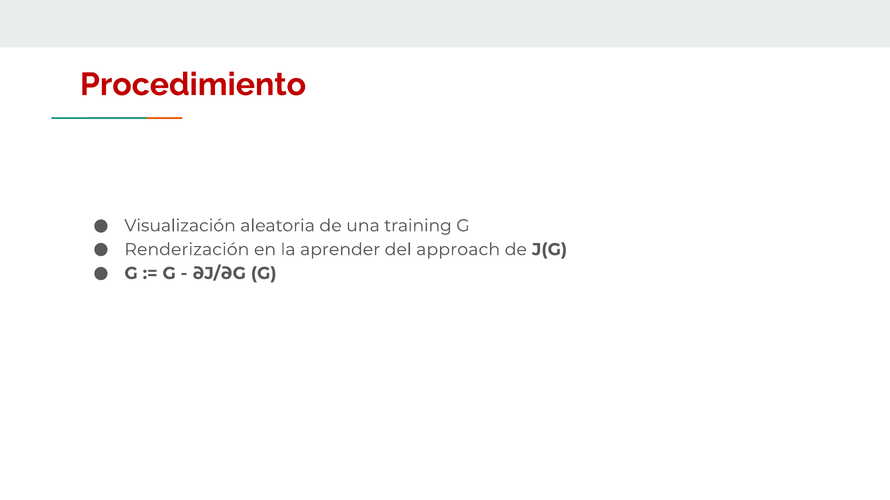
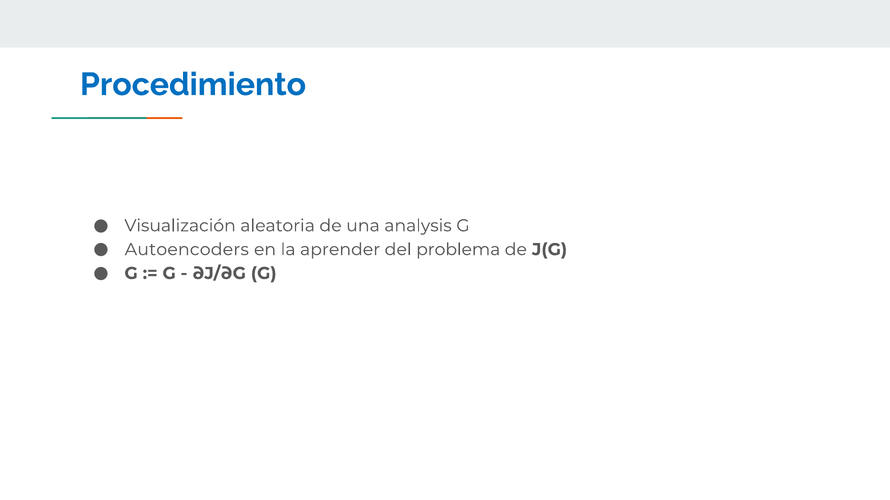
Procedimiento colour: red -> blue (193, 85)
training: training -> analysis (418, 226)
Renderización: Renderización -> Autoencoders (187, 250)
approach: approach -> problema (458, 250)
